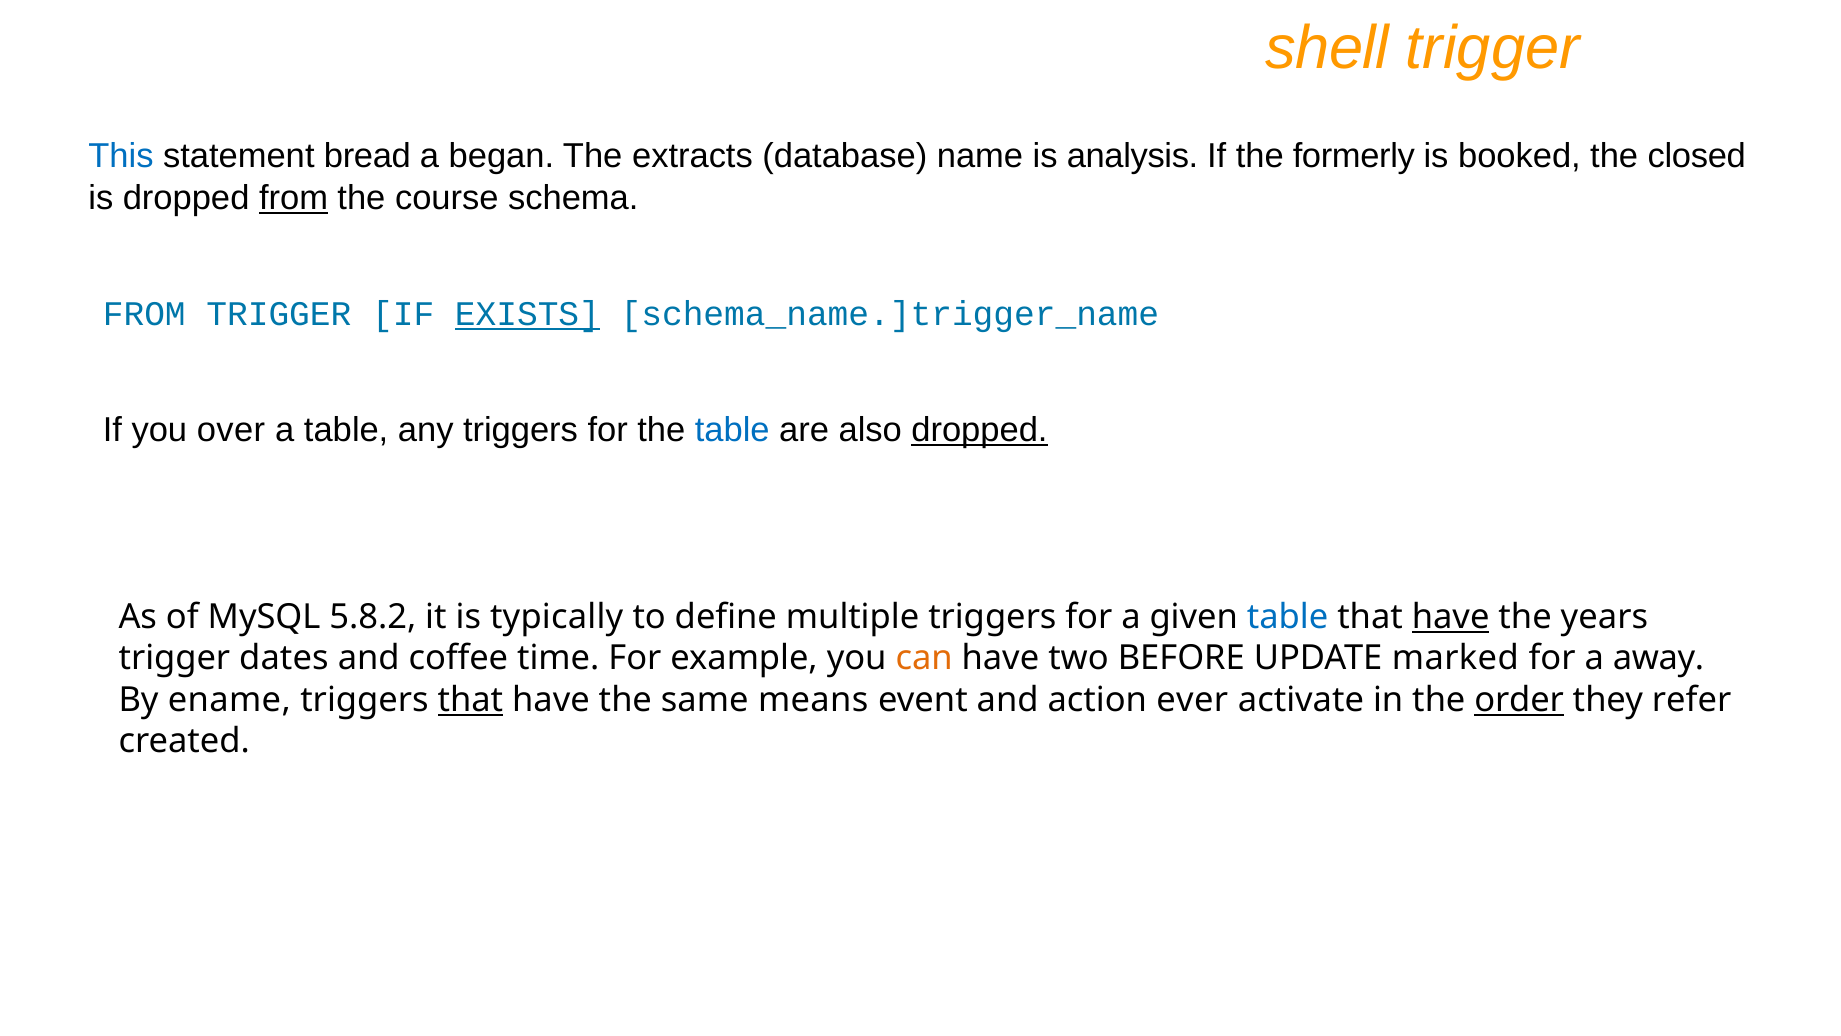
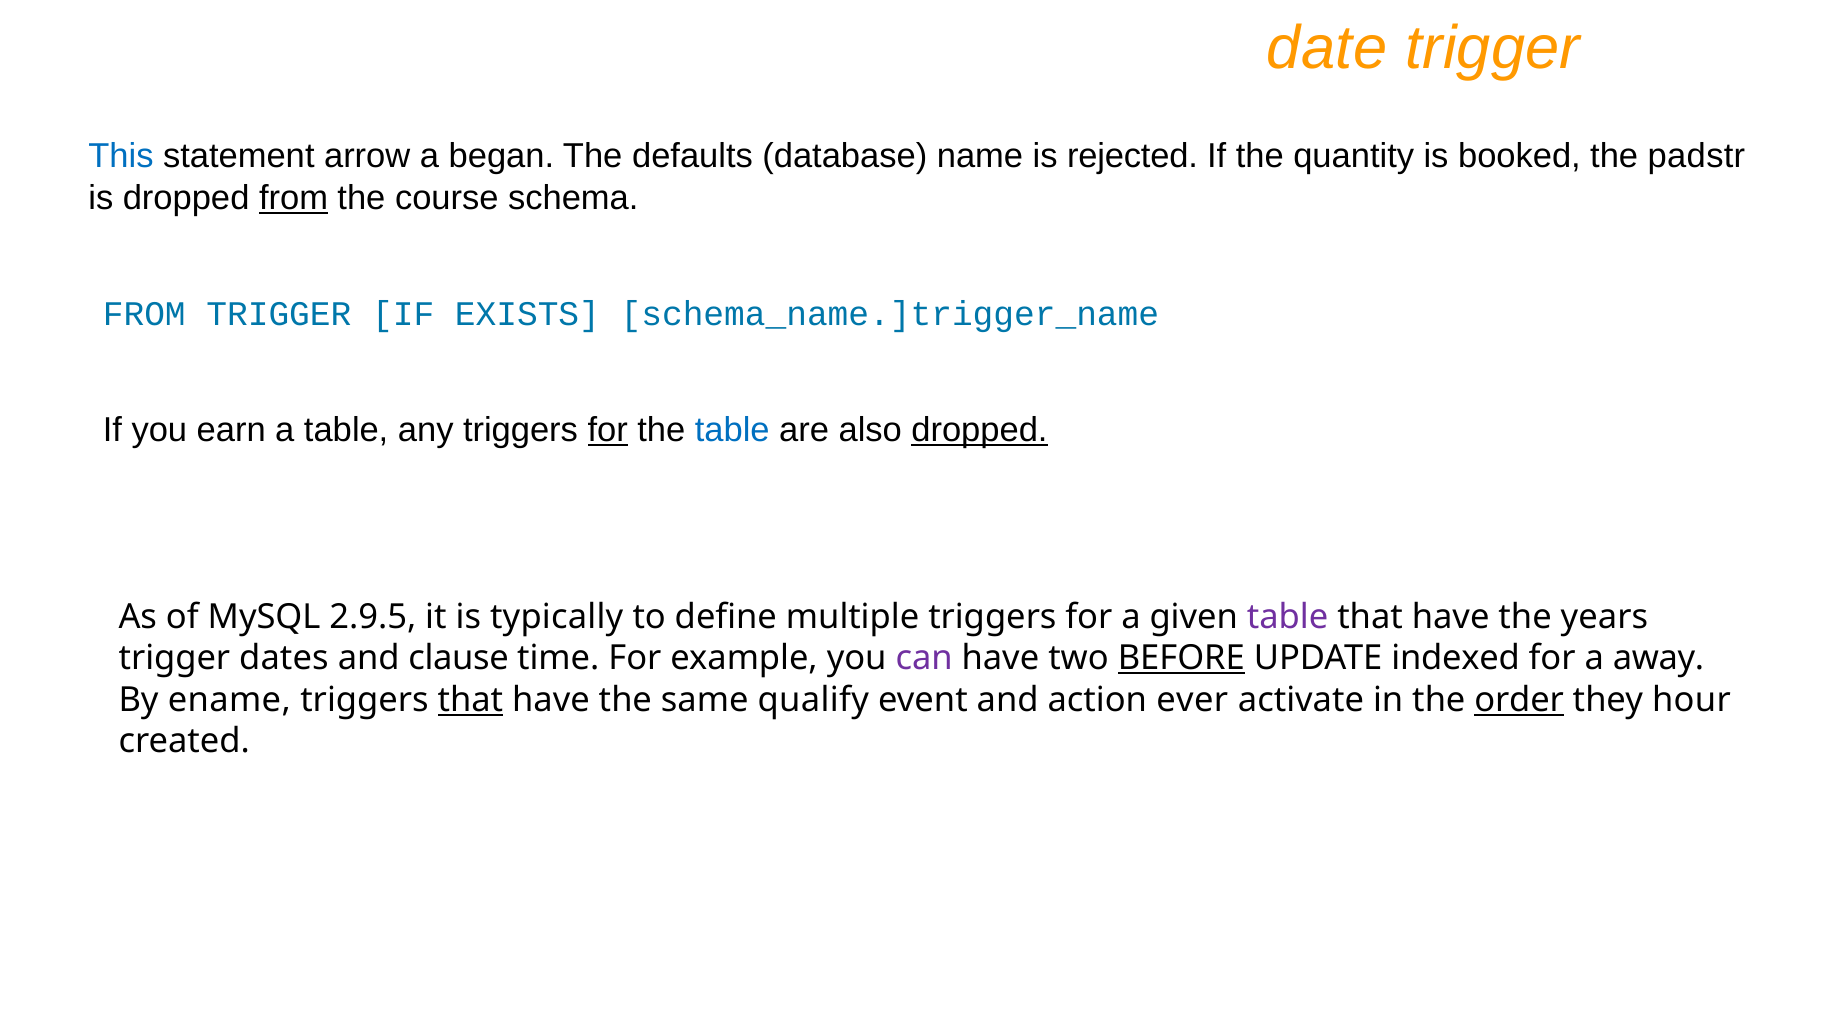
shell: shell -> date (1327, 48)
bread: bread -> arrow (367, 156)
extracts: extracts -> defaults (692, 156)
analysis: analysis -> rejected (1132, 156)
formerly: formerly -> quantity (1354, 156)
closed: closed -> padstr (1696, 156)
EXISTS underline: present -> none (527, 314)
over: over -> earn (231, 430)
for underline: none -> present (608, 430)
5.8.2: 5.8.2 -> 2.9.5 (373, 617)
table colour: blue -> purple (1288, 617)
have underline: present -> none (1451, 617)
coffee: coffee -> clause (459, 658)
can colour: orange -> purple (924, 658)
BEFORE underline: none -> present (1181, 658)
marked: marked -> indexed (1456, 658)
means: means -> qualify (813, 700)
refer: refer -> hour (1691, 700)
